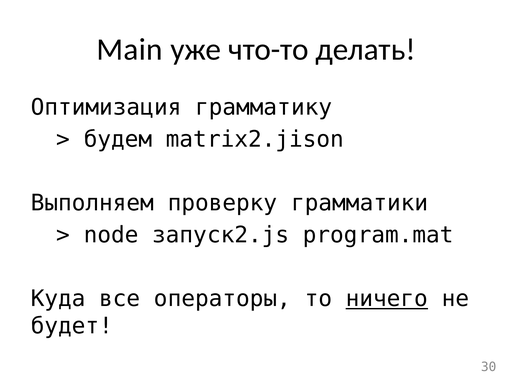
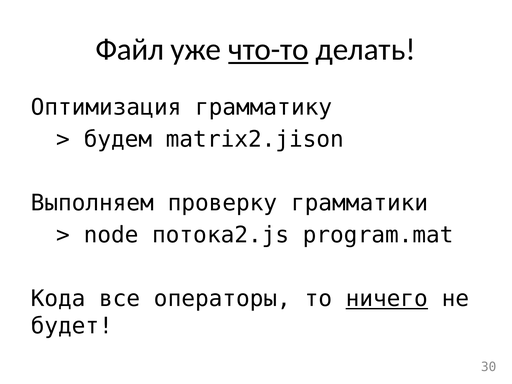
Main: Main -> Файл (130, 50)
что-то underline: none -> present (268, 50)
запуск2.js: запуск2.js -> потока2.js (221, 235)
Куда: Куда -> Кода (58, 299)
